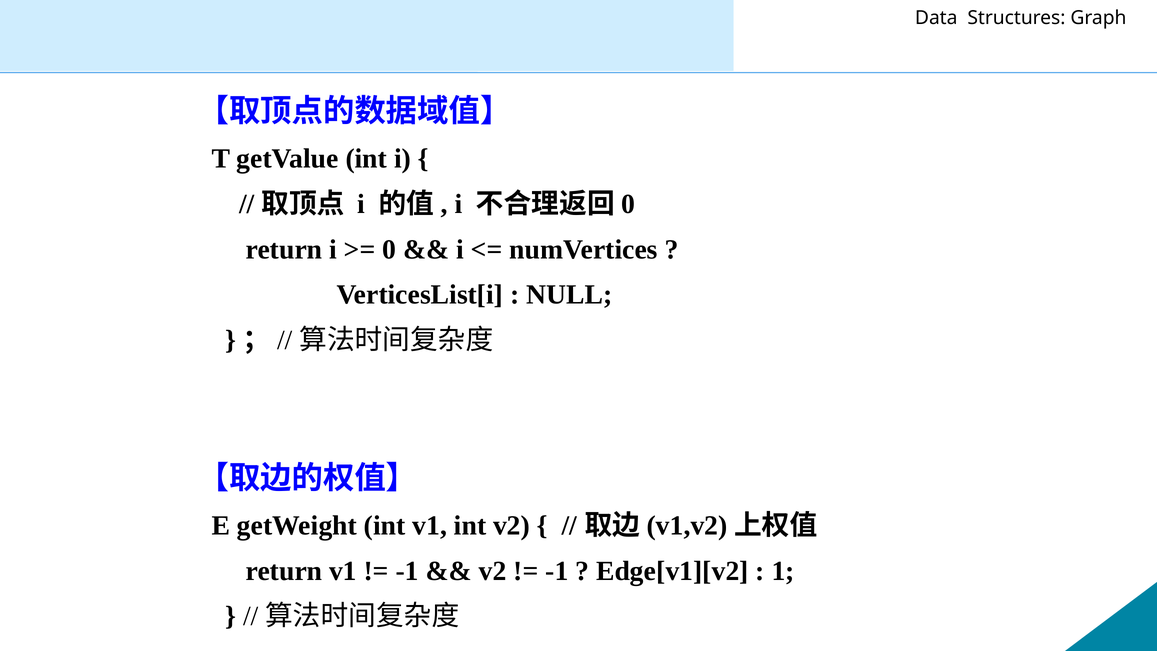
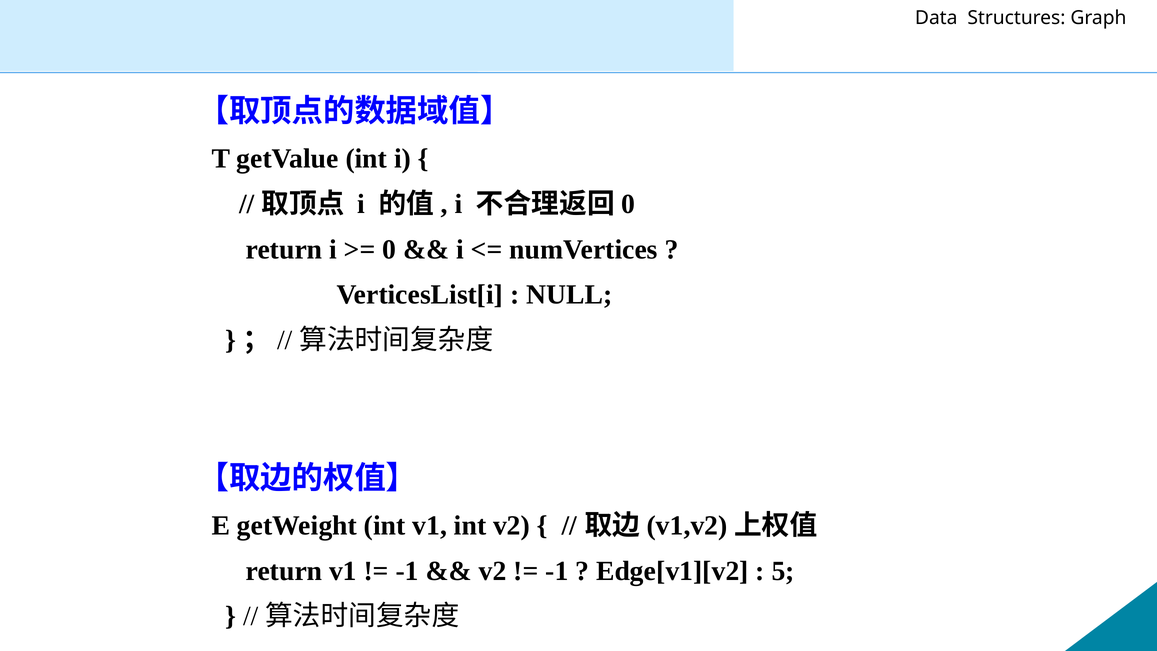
1: 1 -> 5 (783, 571)
